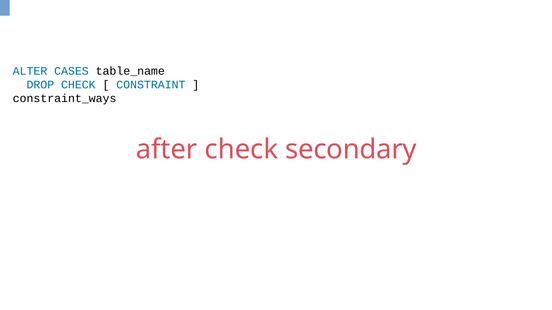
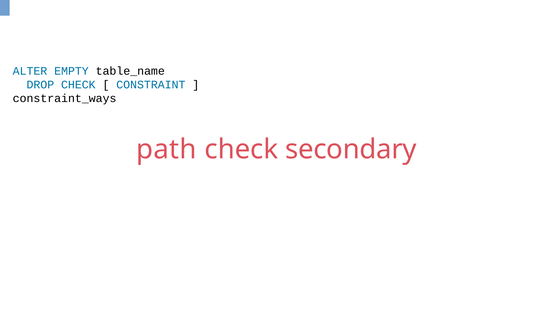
CASES: CASES -> EMPTY (71, 71)
after: after -> path (166, 150)
